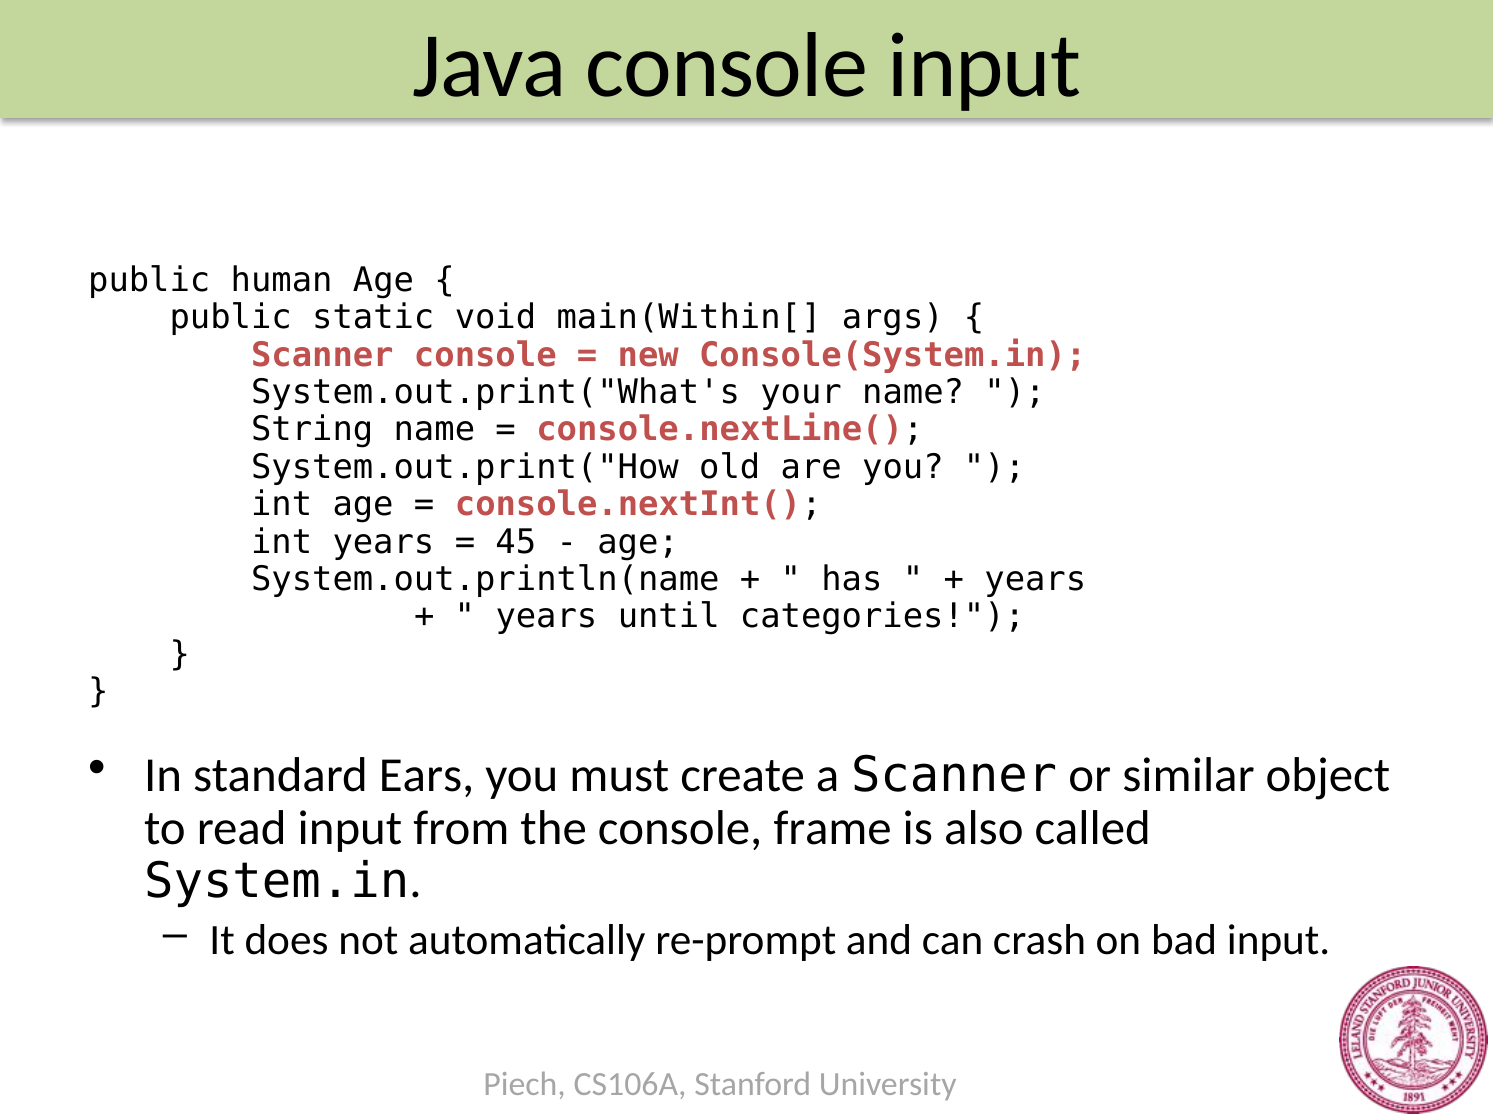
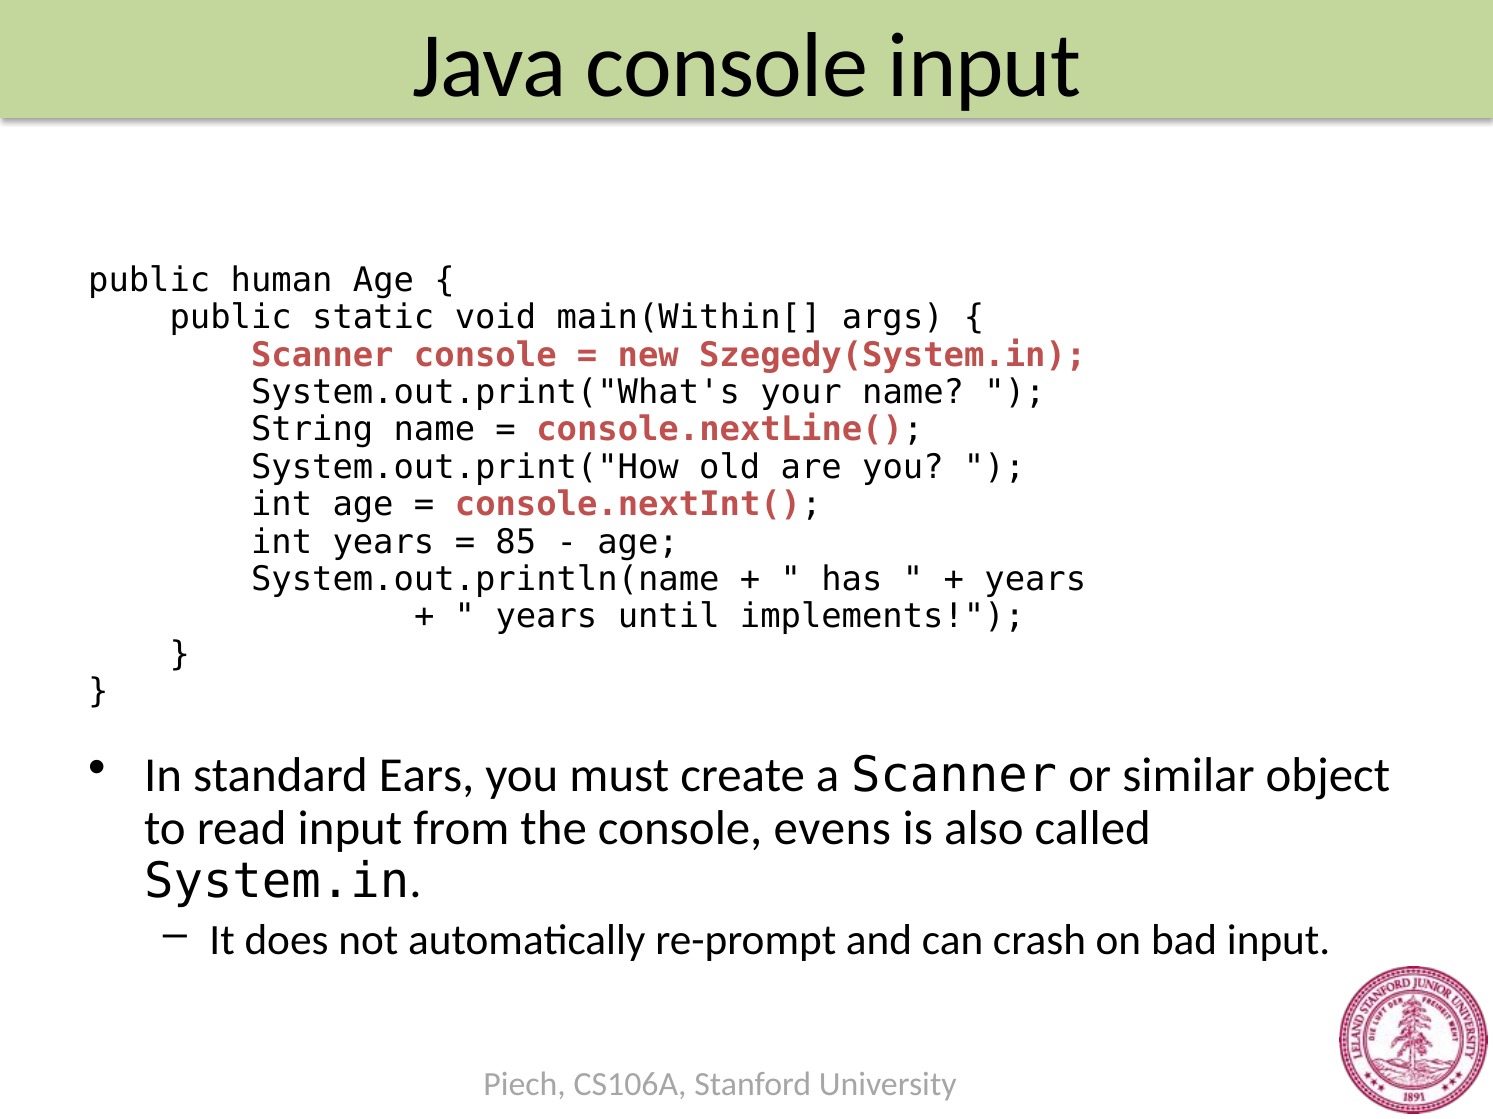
Console(System.in: Console(System.in -> Szegedy(System.in (893, 355)
45: 45 -> 85 (516, 542)
categories: categories -> implements (882, 617)
frame: frame -> evens (832, 829)
